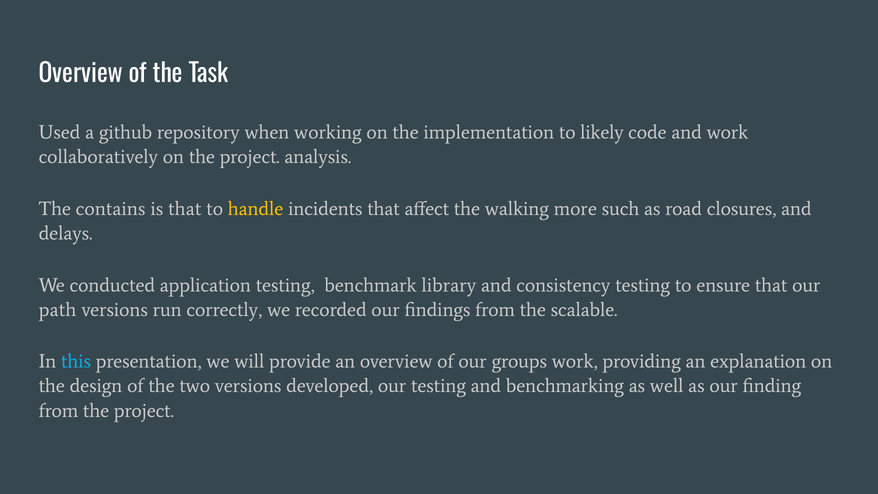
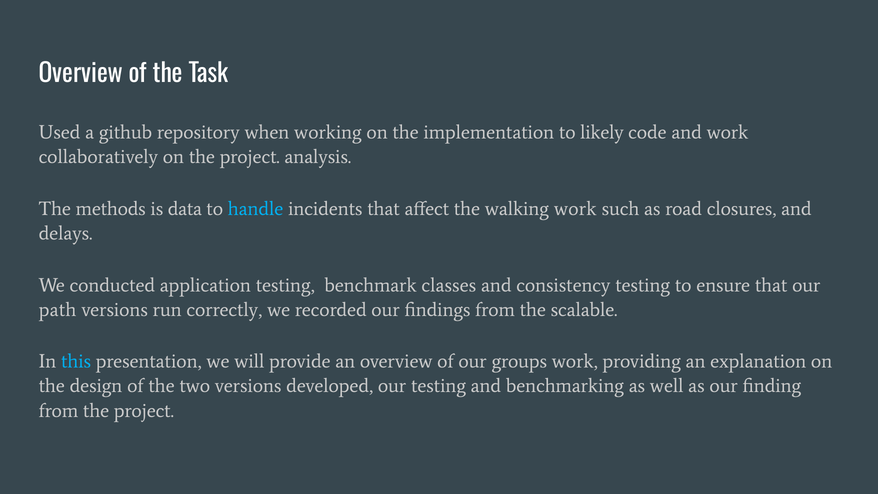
contains: contains -> methods (111, 209)
is that: that -> data (185, 209)
handle colour: yellow -> light blue (256, 209)
walking more: more -> work (575, 209)
library: library -> classes (449, 285)
